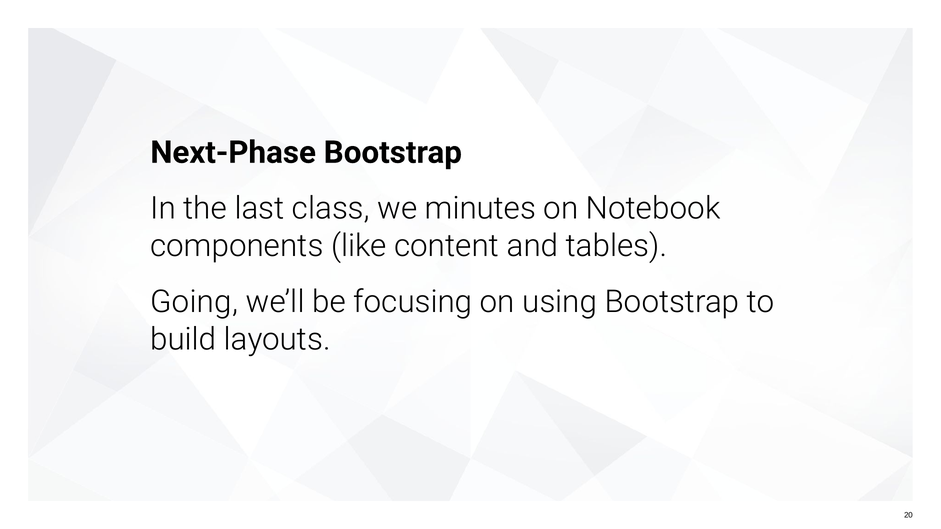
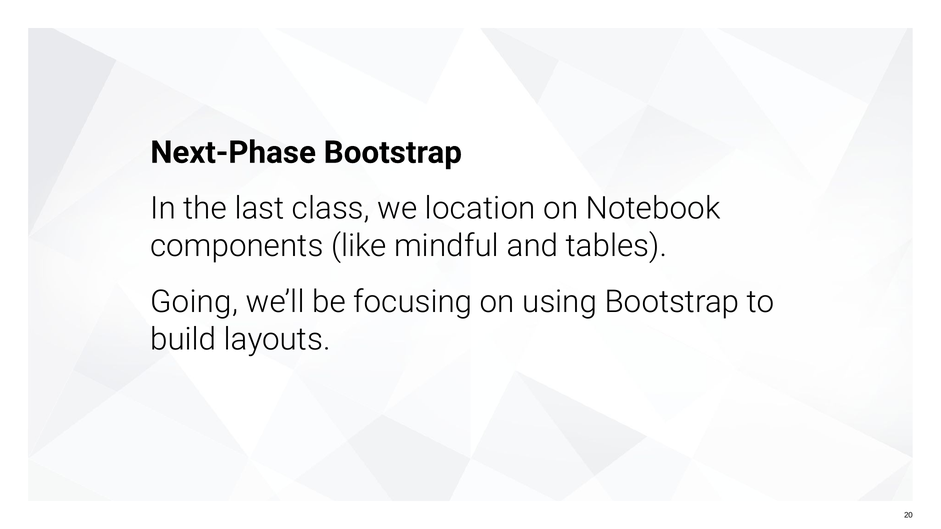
minutes: minutes -> location (480, 209)
content: content -> mindful (446, 246)
